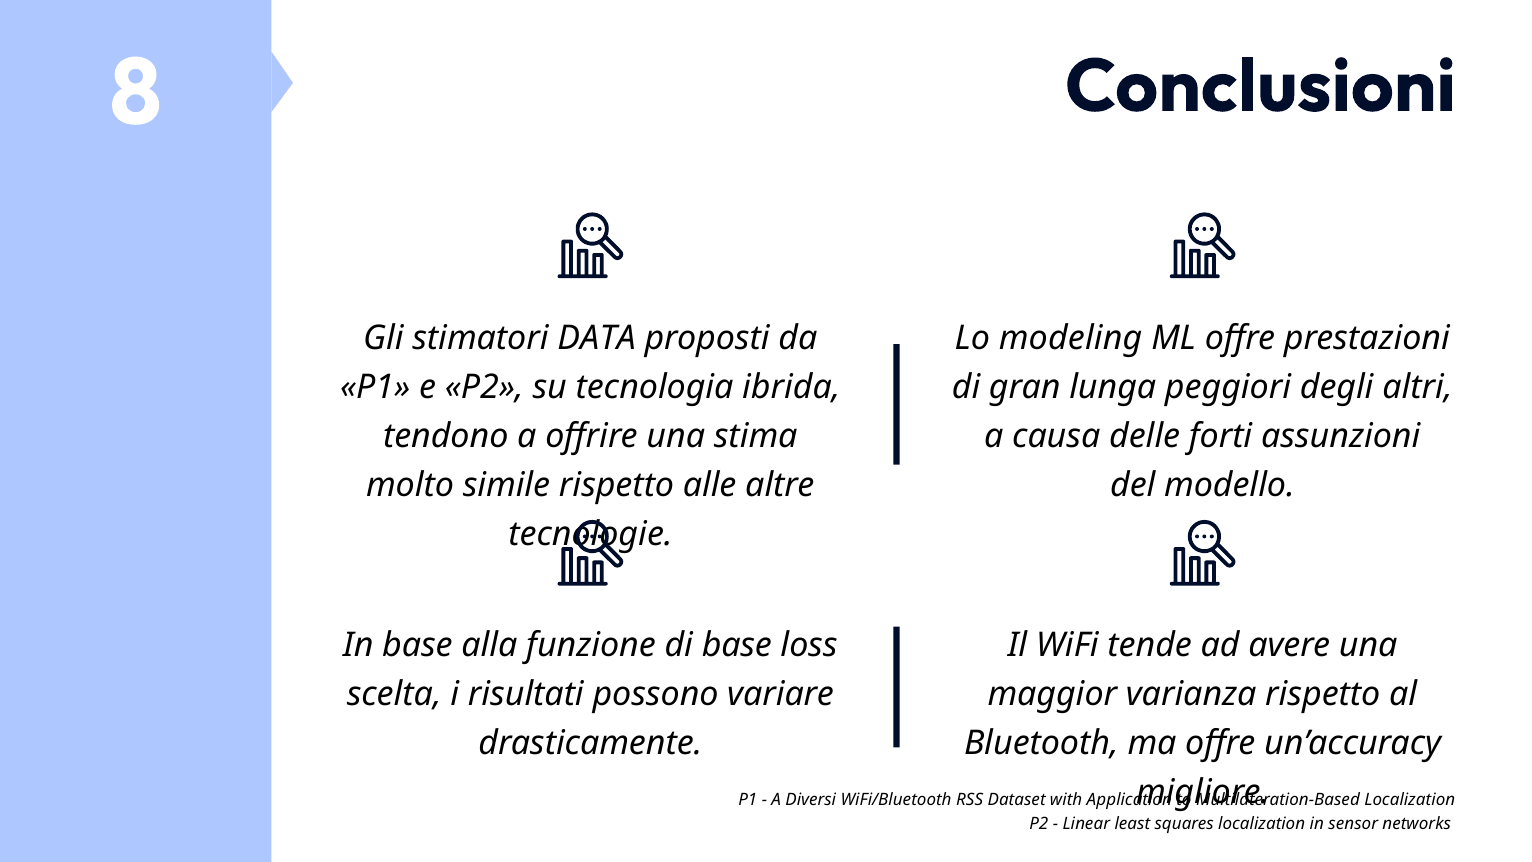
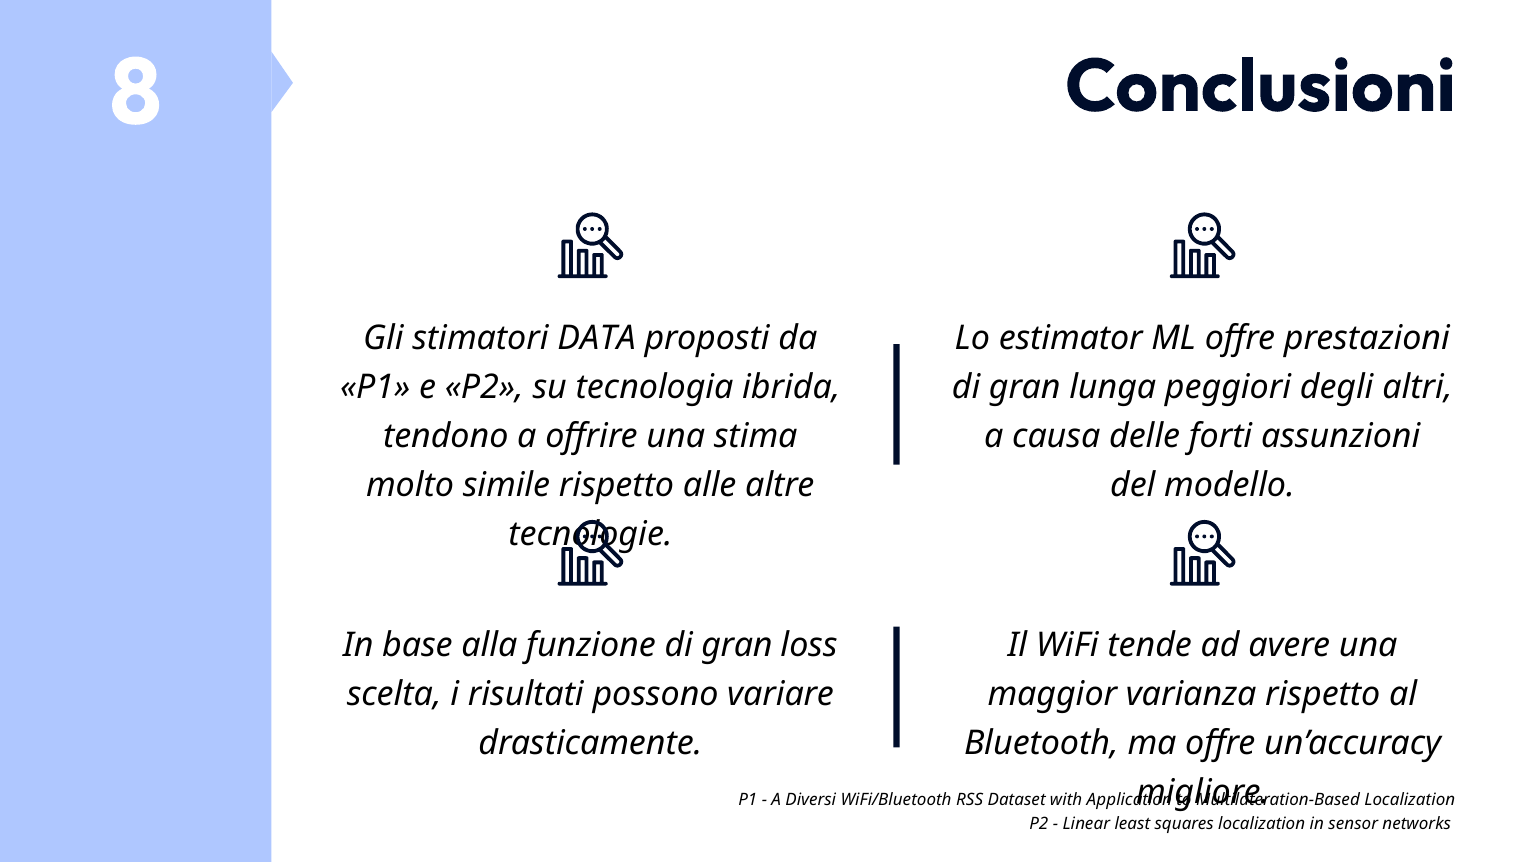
modeling: modeling -> estimator (1071, 338)
funzione di base: base -> gran (737, 646)
